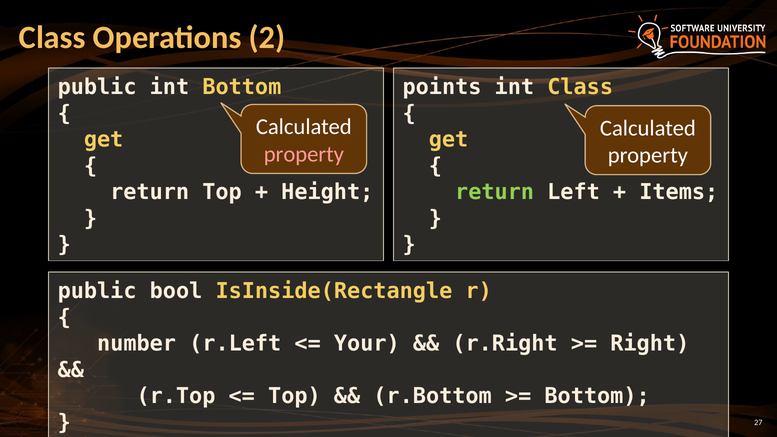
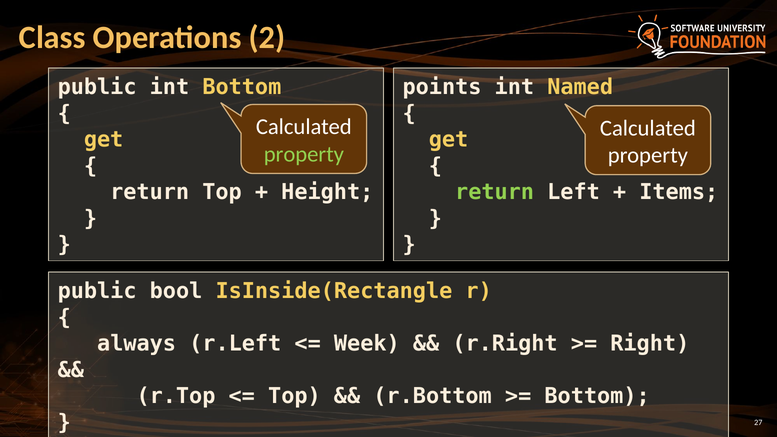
int Class: Class -> Named (580, 87)
property colour: pink -> light green (304, 154)
number: number -> always (137, 344)
Your: Your -> Week (367, 344)
